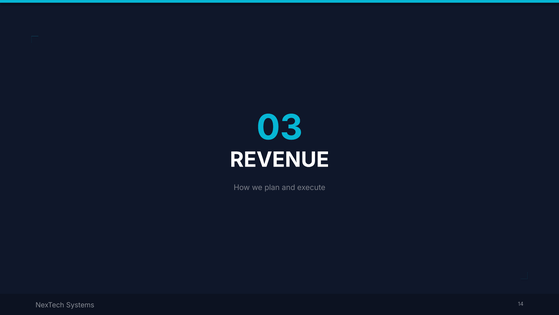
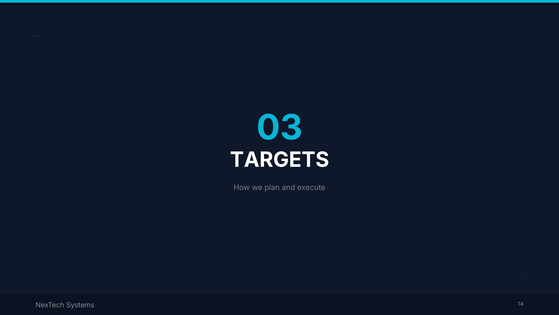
REVENUE: REVENUE -> TARGETS (280, 160)
